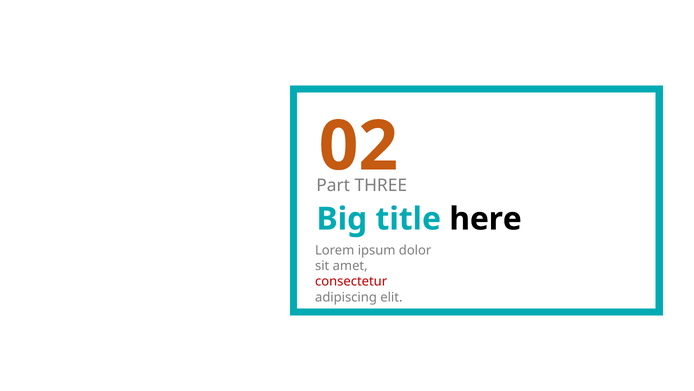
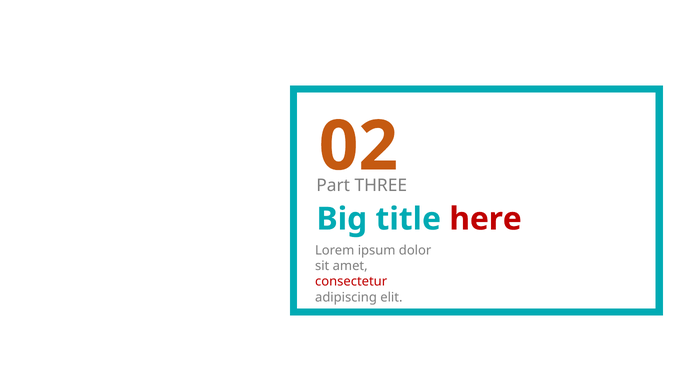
here colour: black -> red (486, 219)
